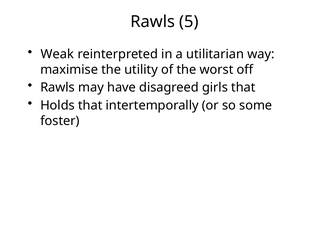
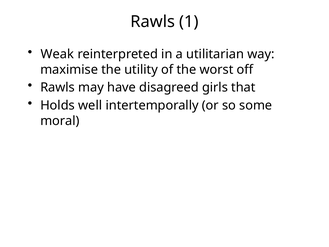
5: 5 -> 1 (189, 22)
Holds that: that -> well (90, 105)
foster: foster -> moral (60, 121)
